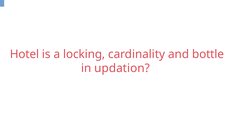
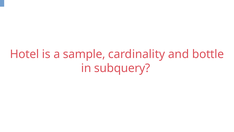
locking: locking -> sample (84, 54)
updation: updation -> subquery (122, 68)
